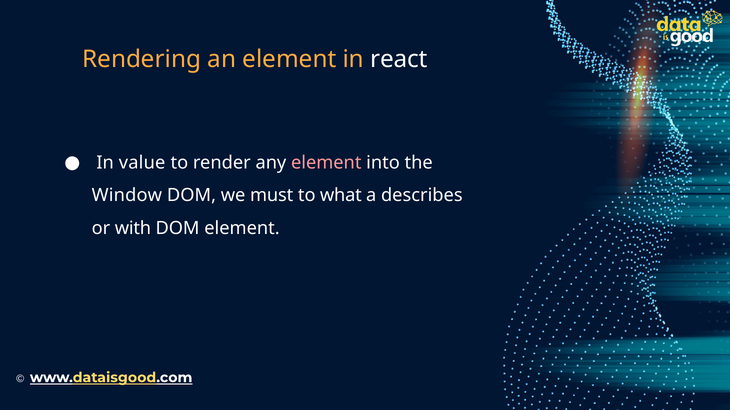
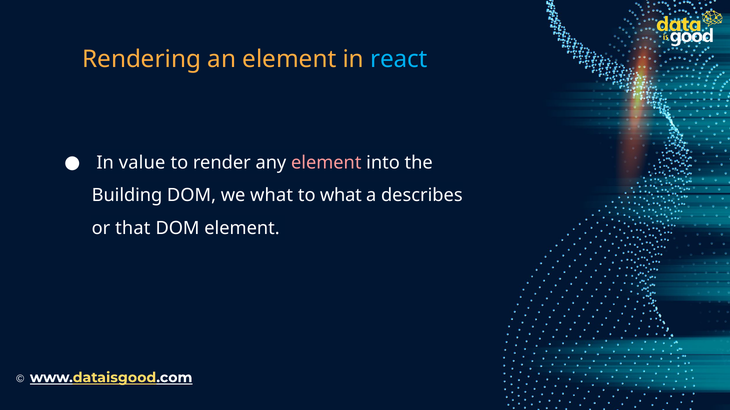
react colour: white -> light blue (399, 59)
Window: Window -> Building (127, 196)
we must: must -> what (272, 196)
with: with -> that (133, 229)
